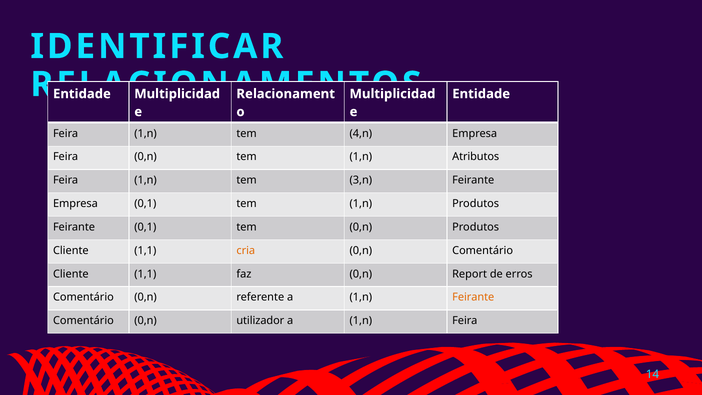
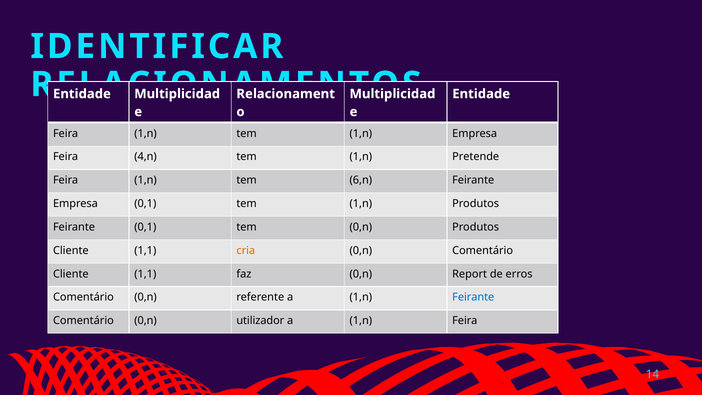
1,n tem 4,n: 4,n -> 1,n (361, 133)
Feira 0,n: 0,n -> 4,n (146, 157)
Atributos: Atributos -> Pretende (476, 157)
3,n: 3,n -> 6,n (361, 180)
Feirante colour: orange -> blue (473, 297)
